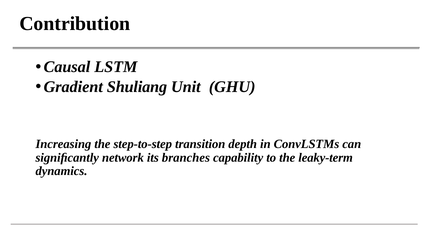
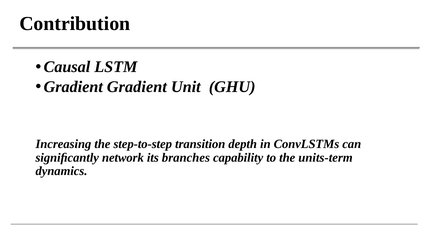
Gradient Shuliang: Shuliang -> Gradient (137, 86)
leaky-term: leaky-term -> units-term (326, 157)
